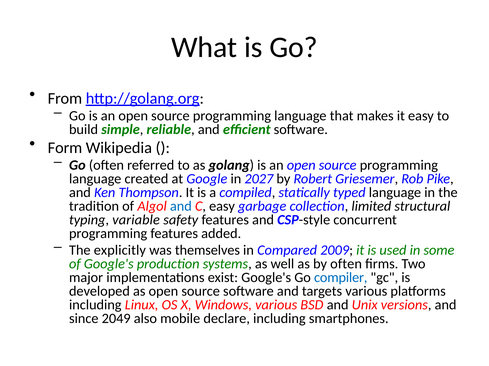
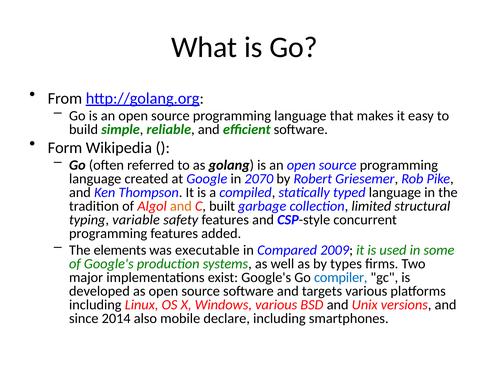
2027: 2027 -> 2070 (259, 179)
and colour: blue -> orange (181, 207)
C easy: easy -> built (222, 207)
explicitly: explicitly -> elements (120, 251)
themselves: themselves -> executable (207, 251)
by often: often -> types (346, 264)
2049: 2049 -> 2014 (116, 319)
